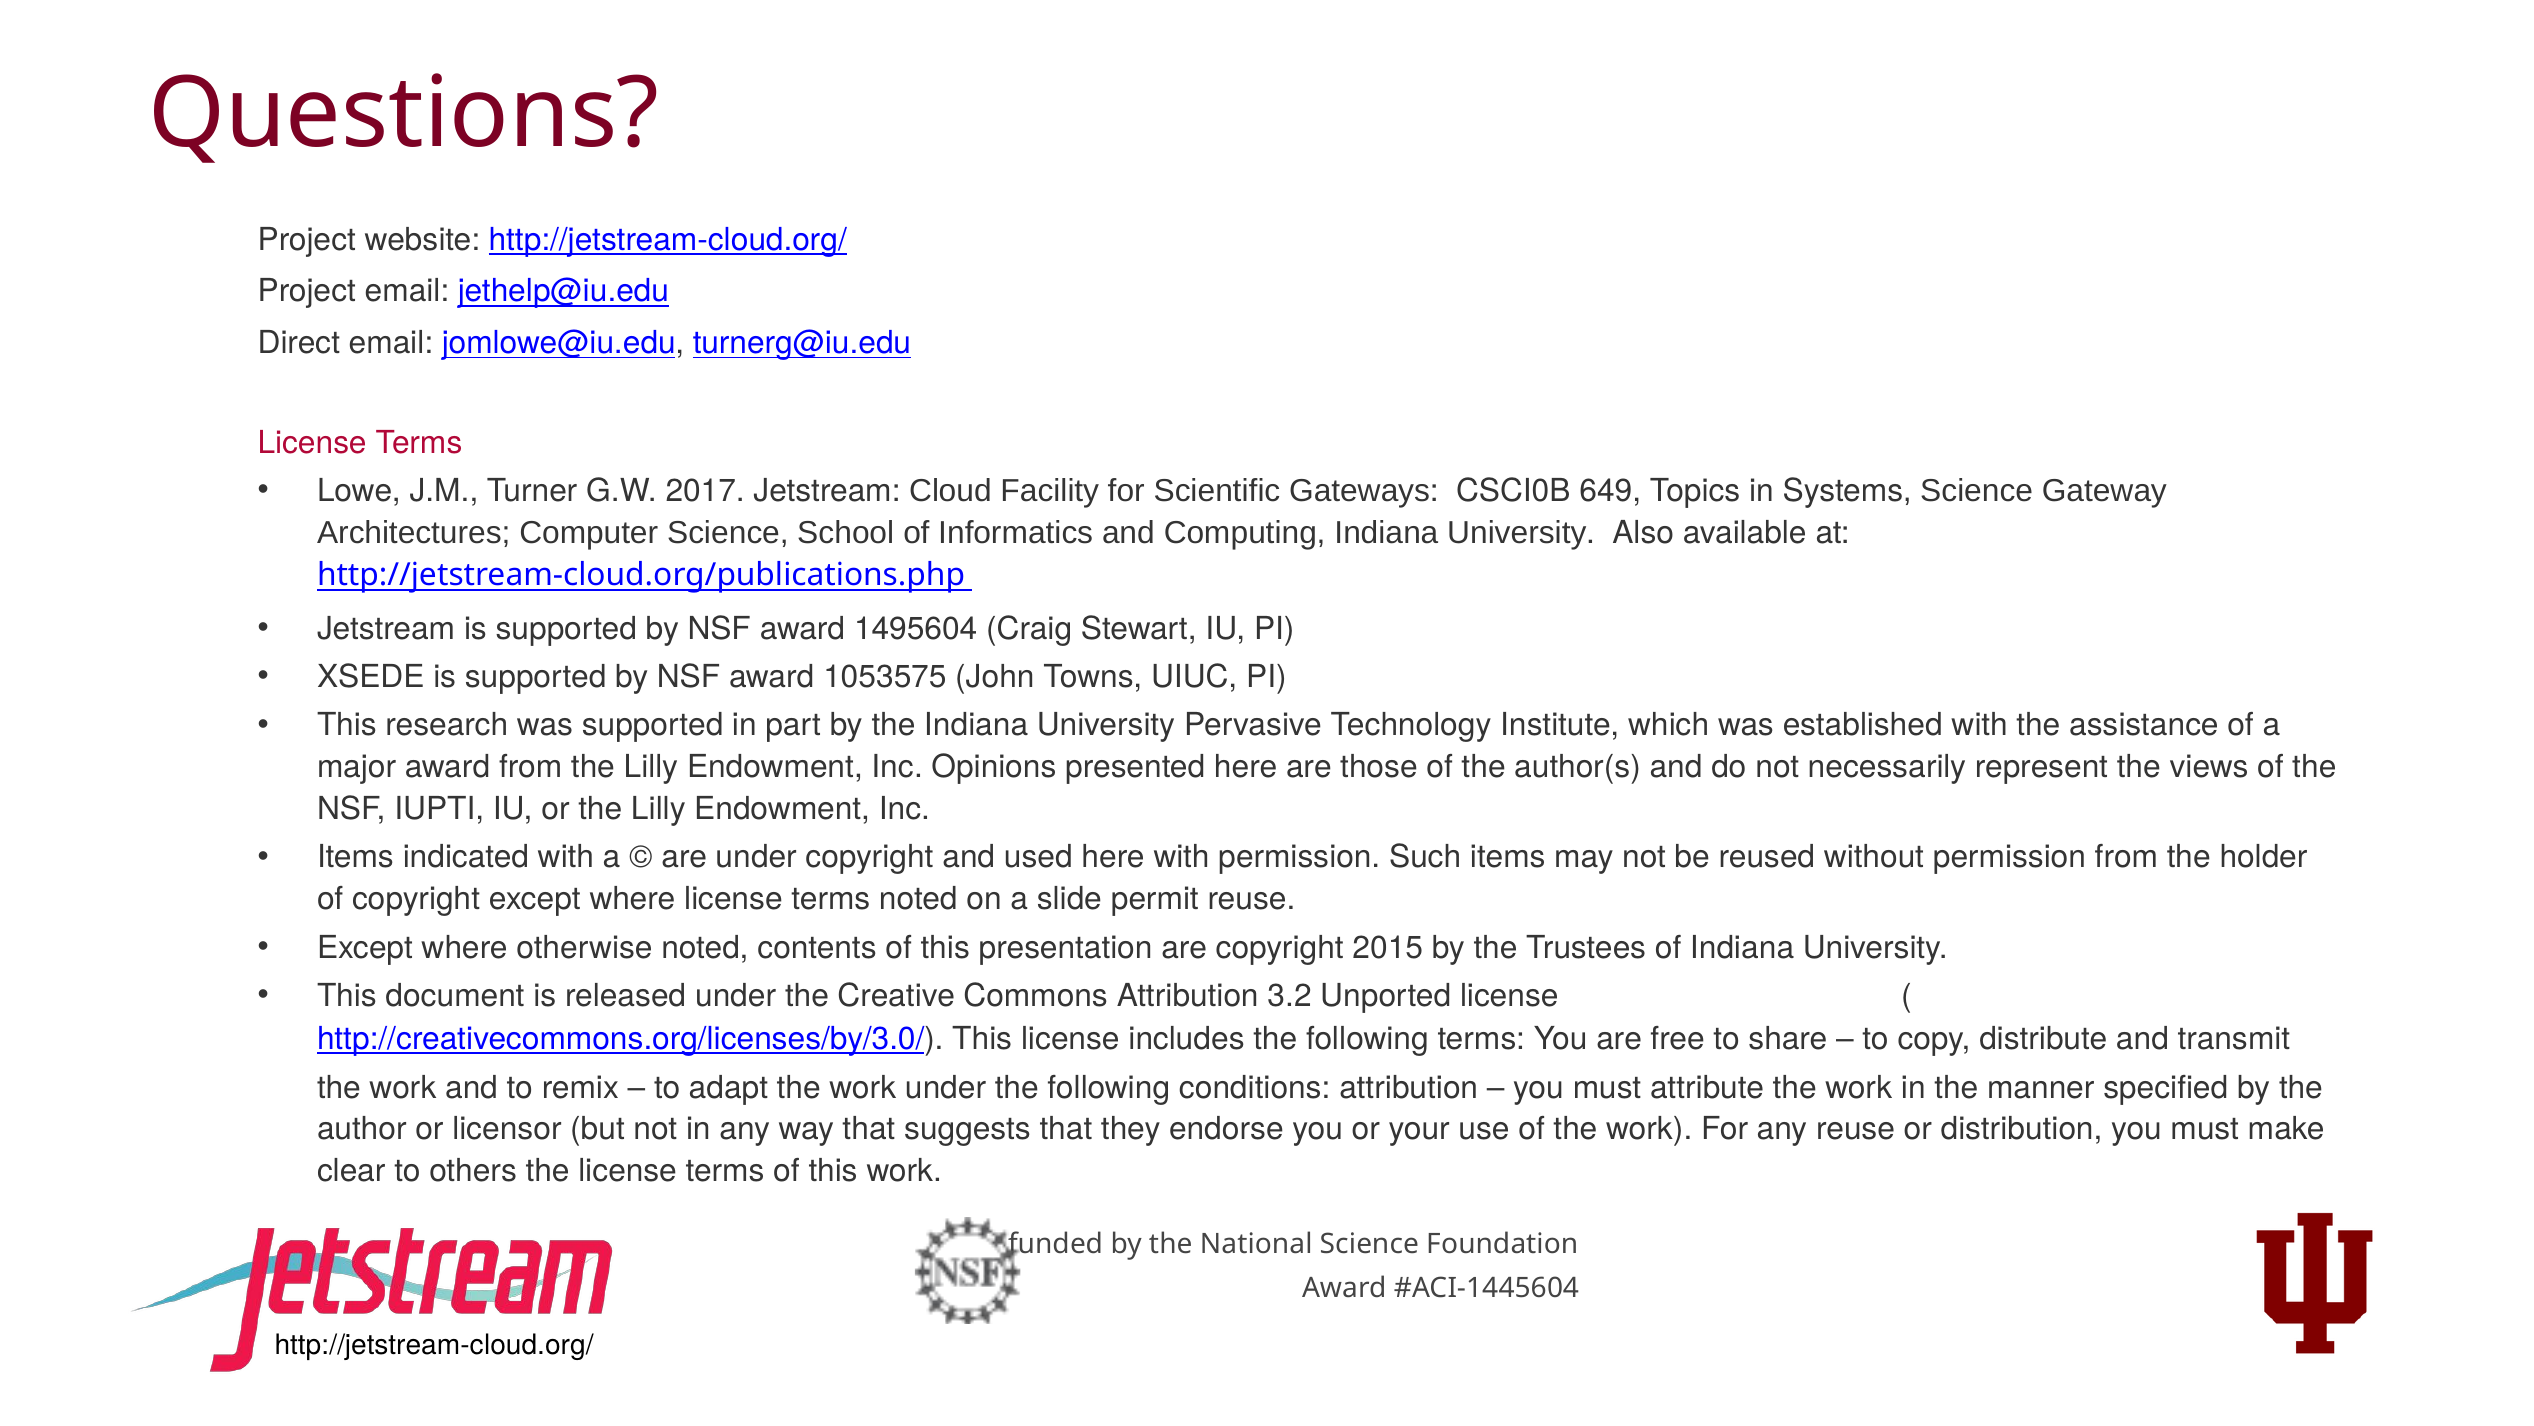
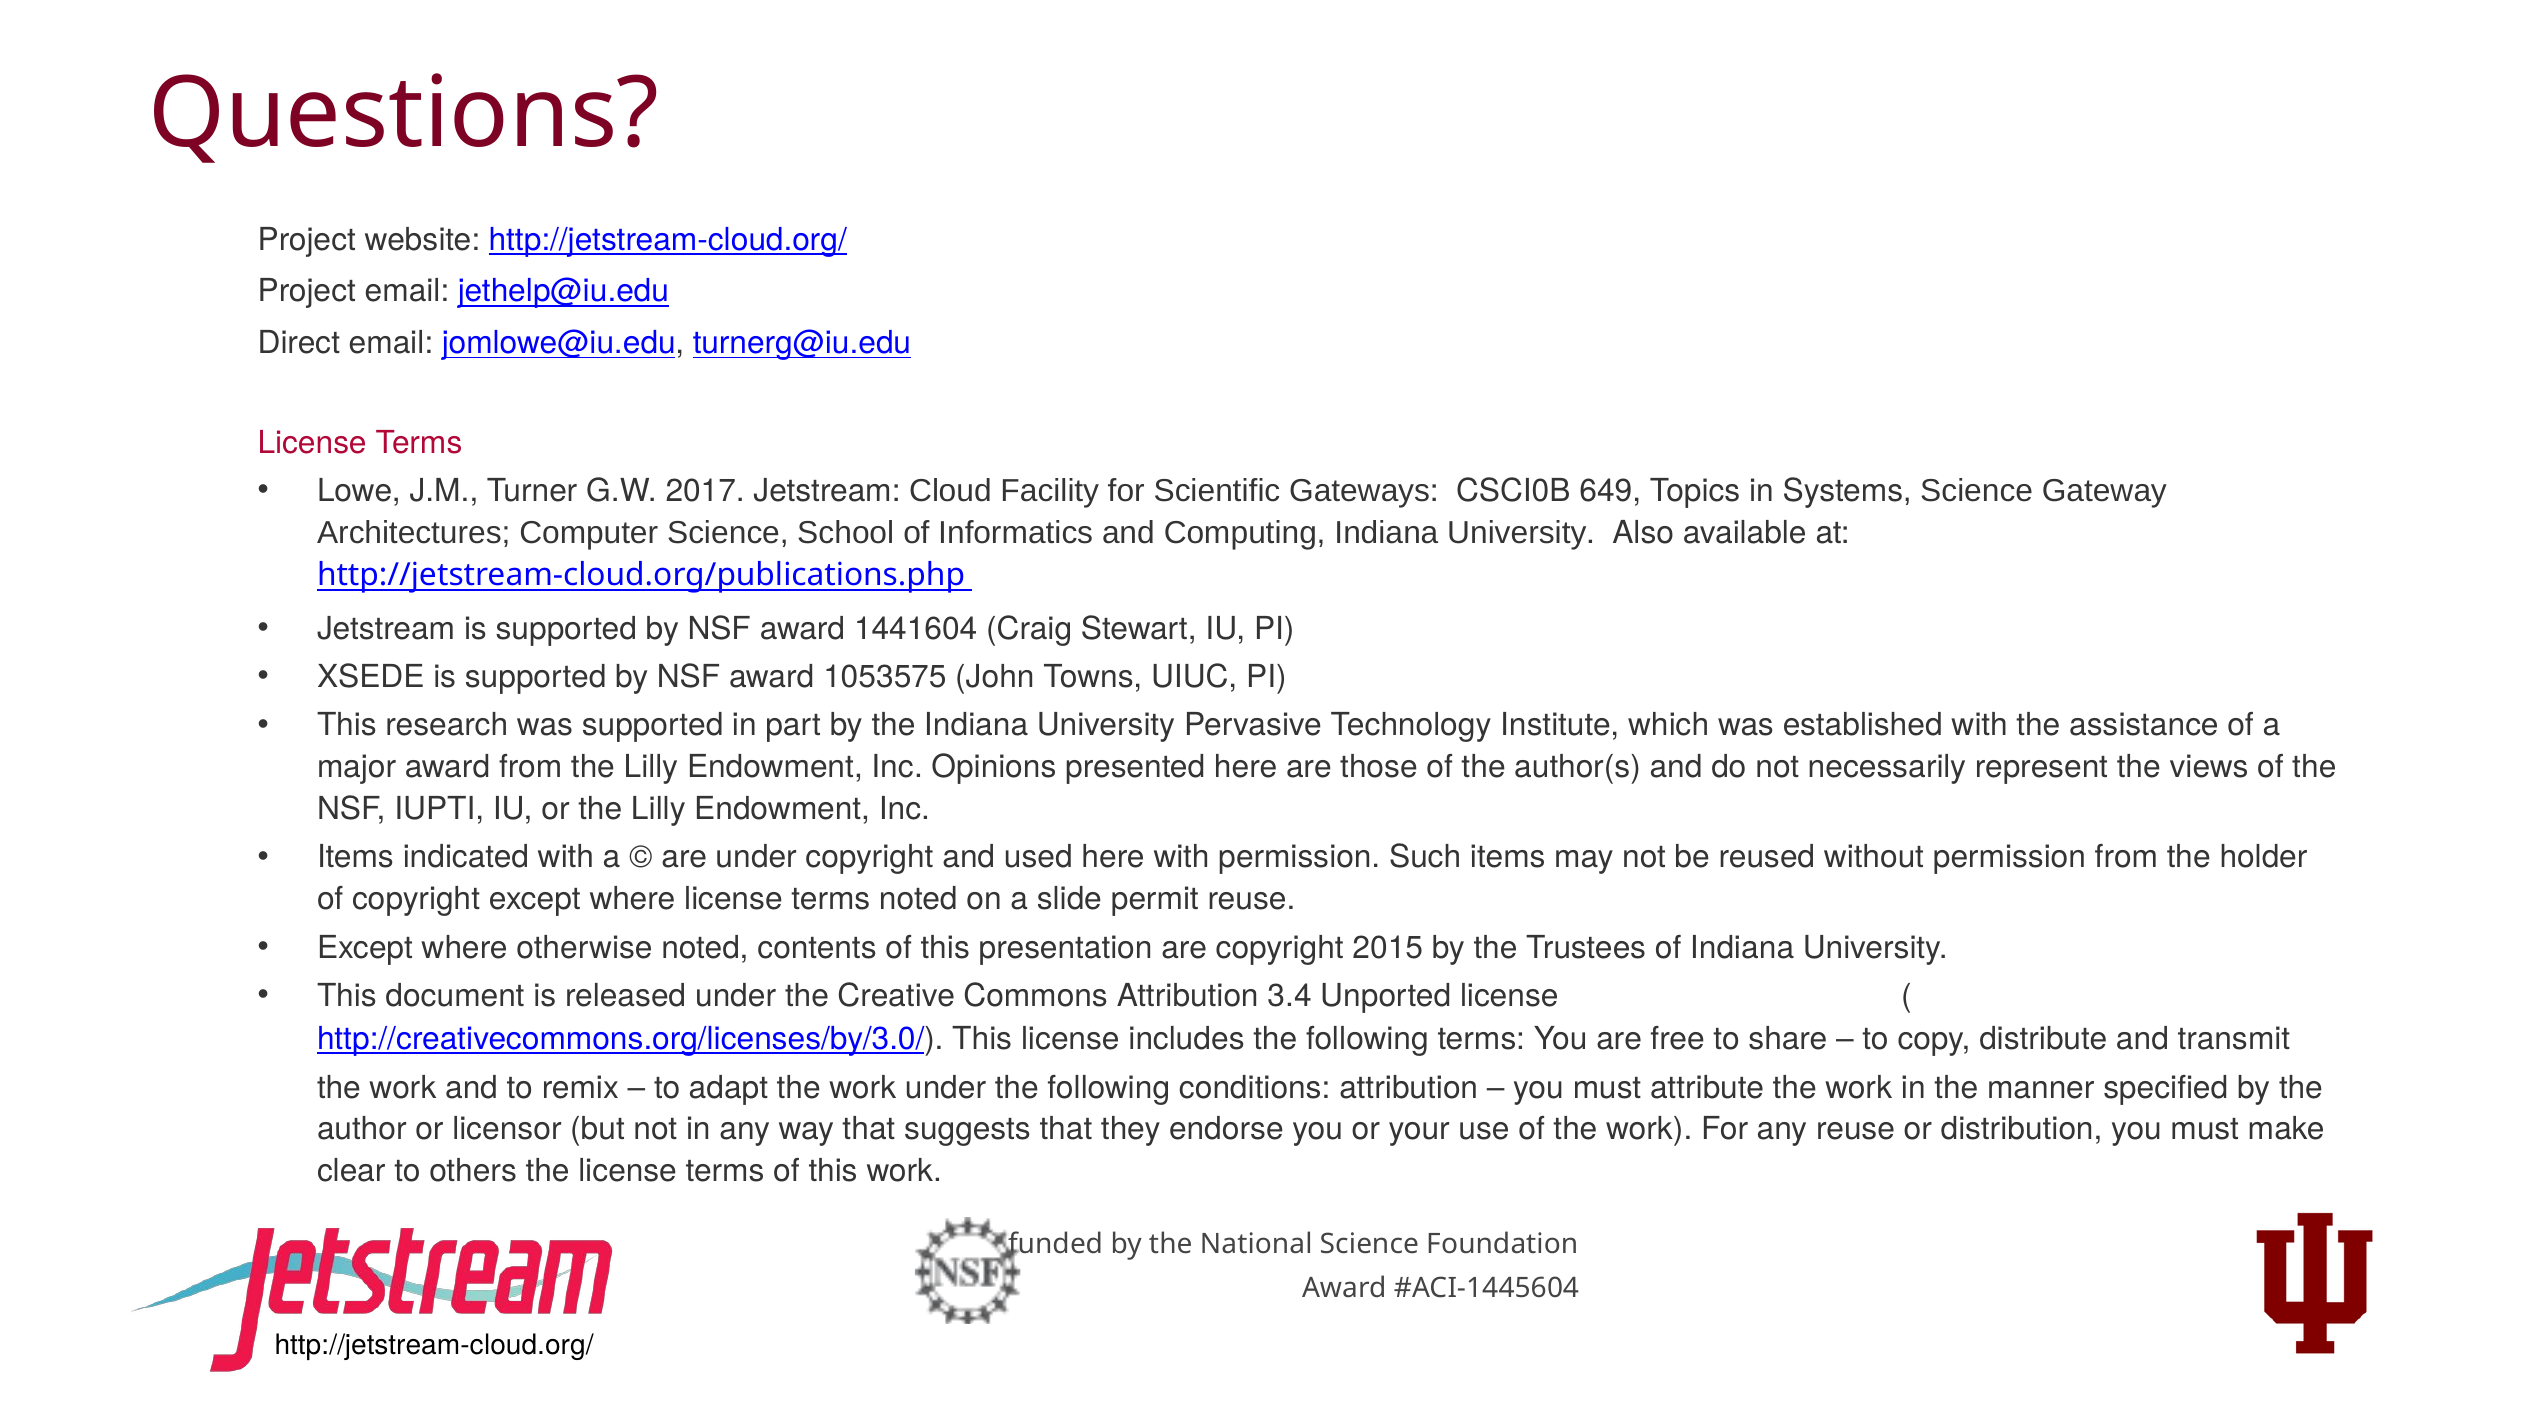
1495604: 1495604 -> 1441604 (916, 628)
3.2: 3.2 -> 3.4 (1290, 996)
